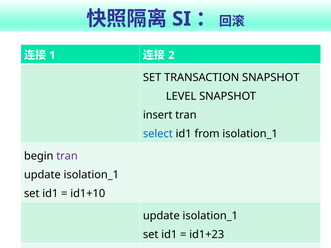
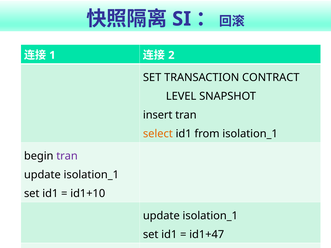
TRANSACTION SNAPSHOT: SNAPSHOT -> CONTRACT (271, 77)
select colour: blue -> orange (158, 134)
id1+23: id1+23 -> id1+47 (207, 235)
